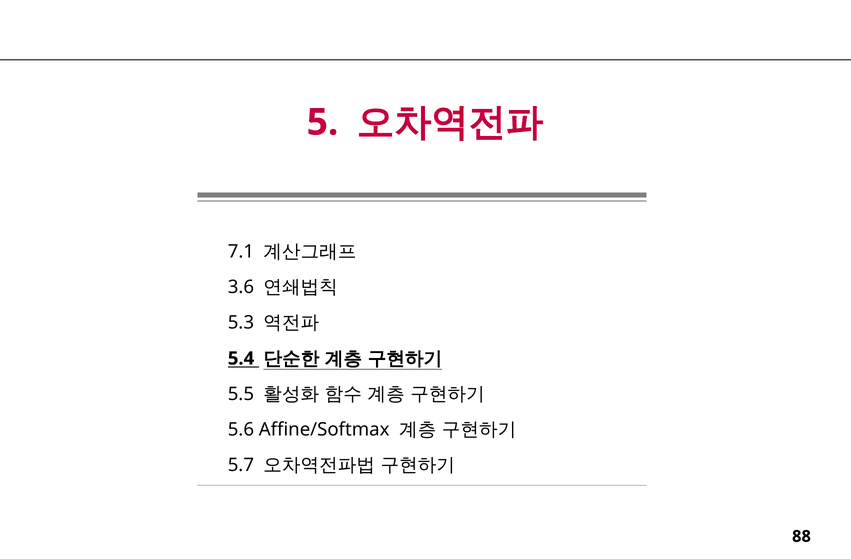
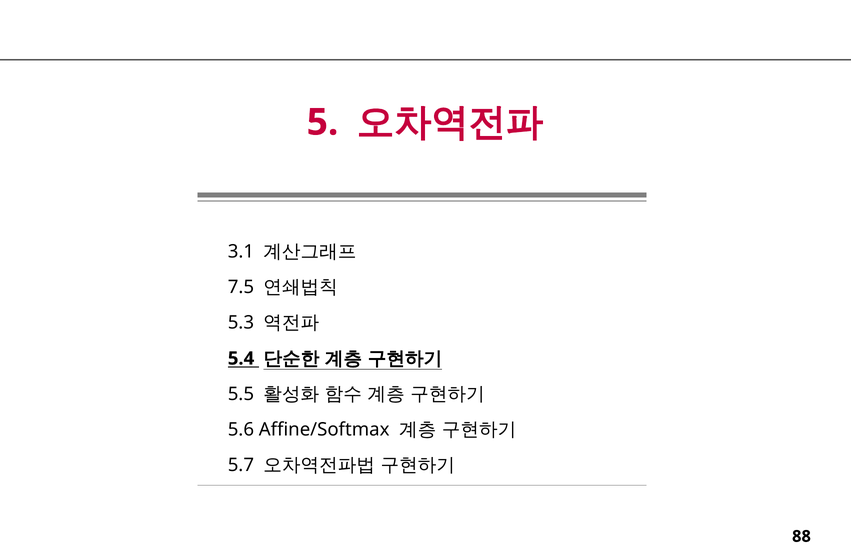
7.1: 7.1 -> 3.1 (241, 252)
3.6: 3.6 -> 7.5 (241, 287)
